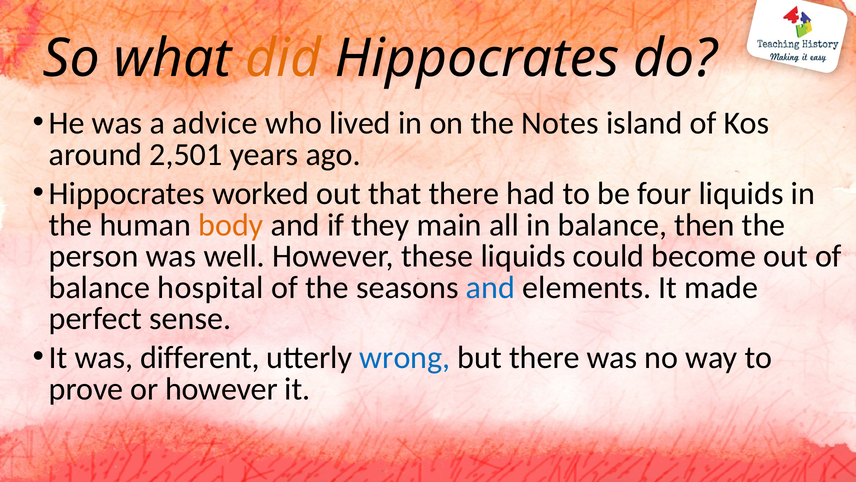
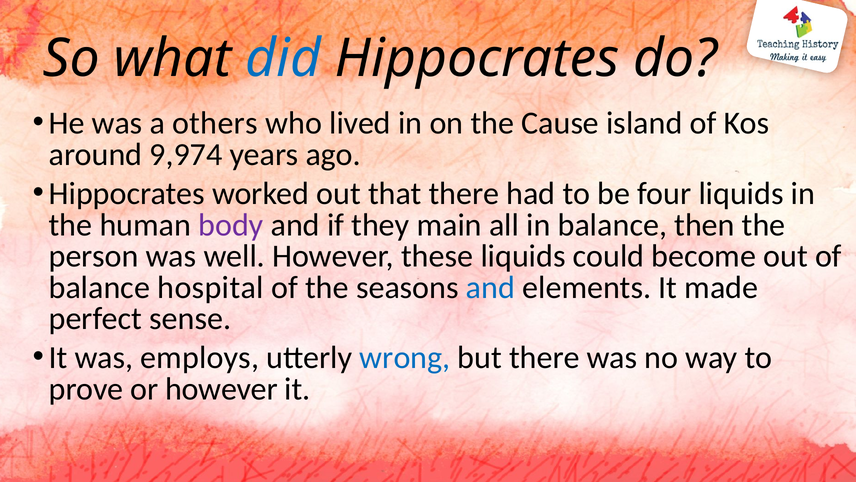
did colour: orange -> blue (283, 59)
advice: advice -> others (215, 123)
Notes: Notes -> Cause (560, 123)
2,501: 2,501 -> 9,974 (186, 154)
body colour: orange -> purple (231, 225)
different: different -> employs (200, 358)
